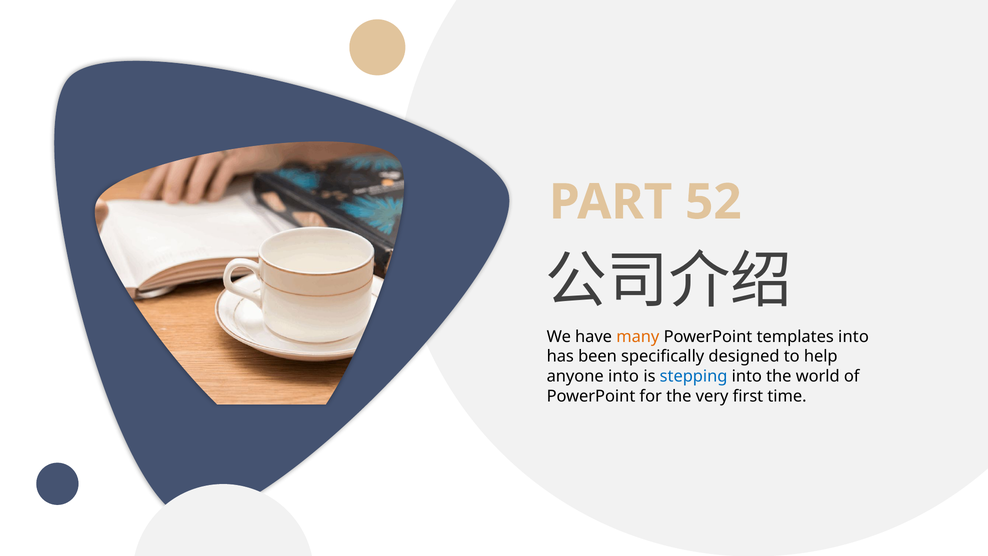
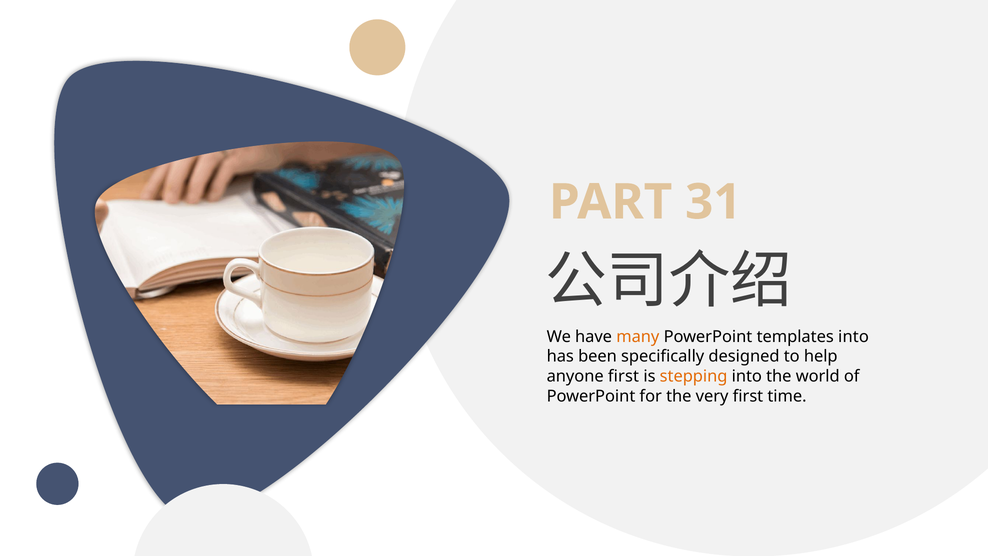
52: 52 -> 31 (713, 202)
anyone into: into -> first (623, 376)
stepping colour: blue -> orange (694, 376)
